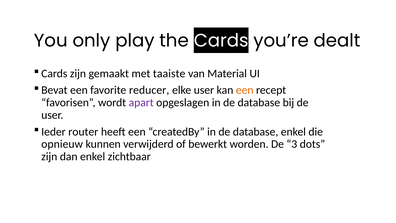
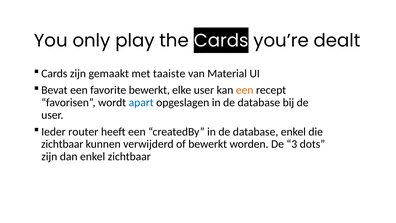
favorite reducer: reducer -> bewerkt (149, 90)
apart colour: purple -> blue (141, 103)
opnieuw: opnieuw -> zichtbaar (62, 144)
